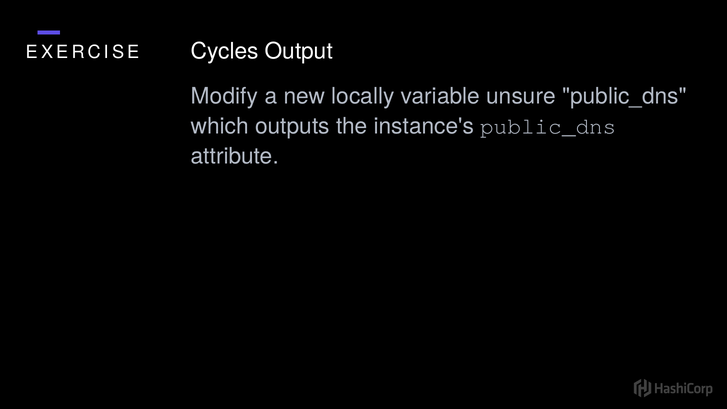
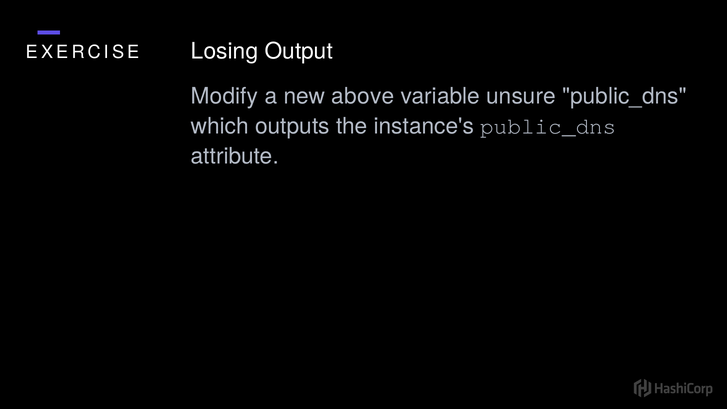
Cycles: Cycles -> Losing (225, 51)
locally: locally -> above (363, 96)
